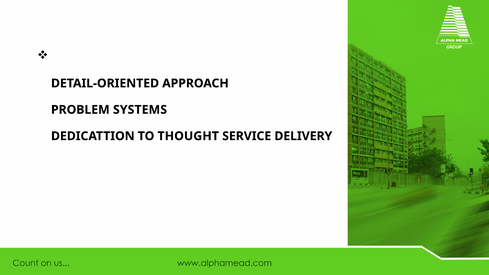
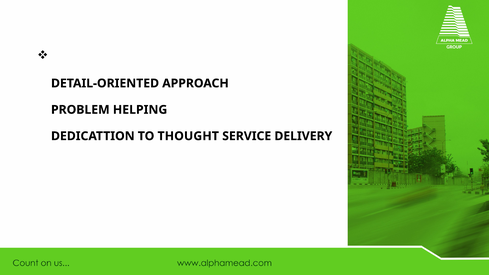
SYSTEMS: SYSTEMS -> HELPING (140, 110)
